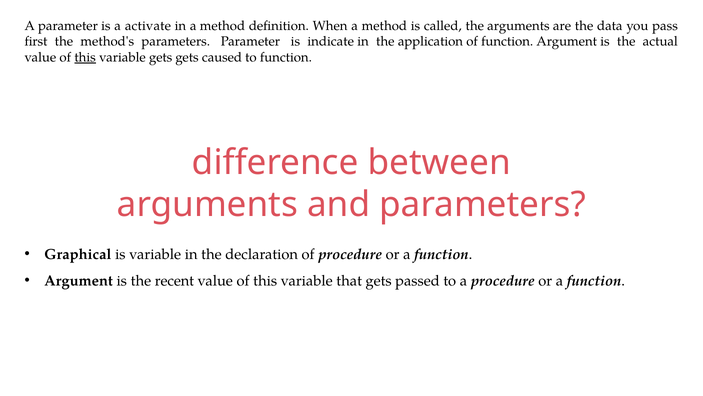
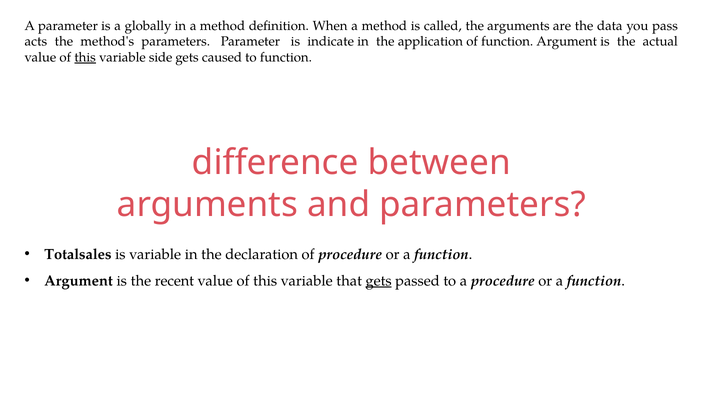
activate: activate -> globally (148, 26)
first: first -> acts (36, 41)
variable gets: gets -> side (161, 57)
Graphical: Graphical -> Totalsales (78, 254)
gets underline: none -> present (379, 280)
